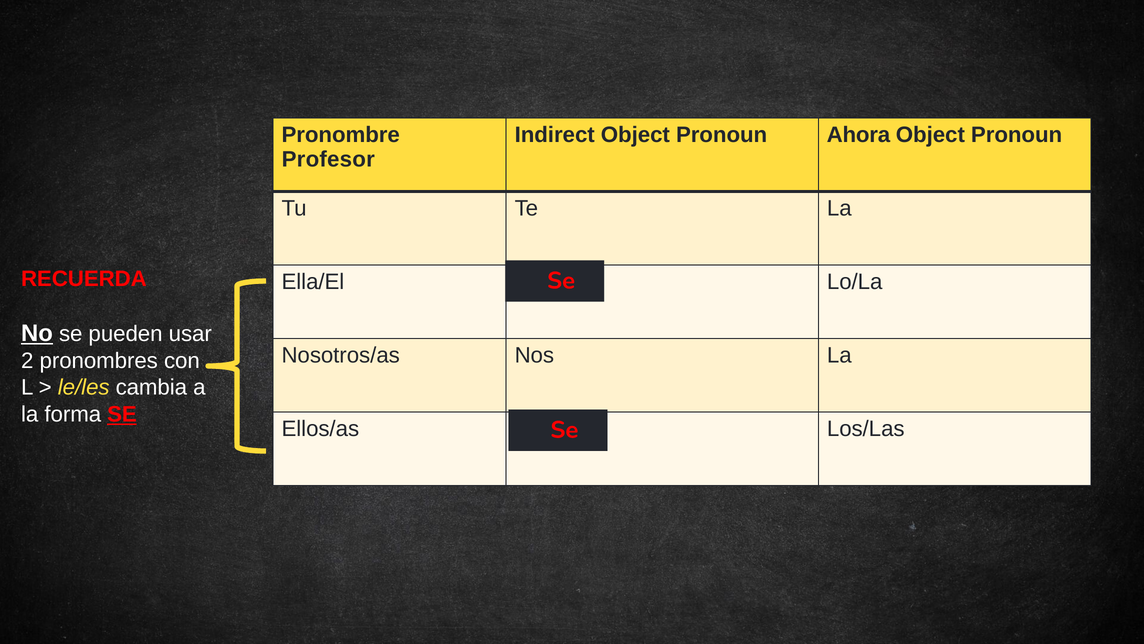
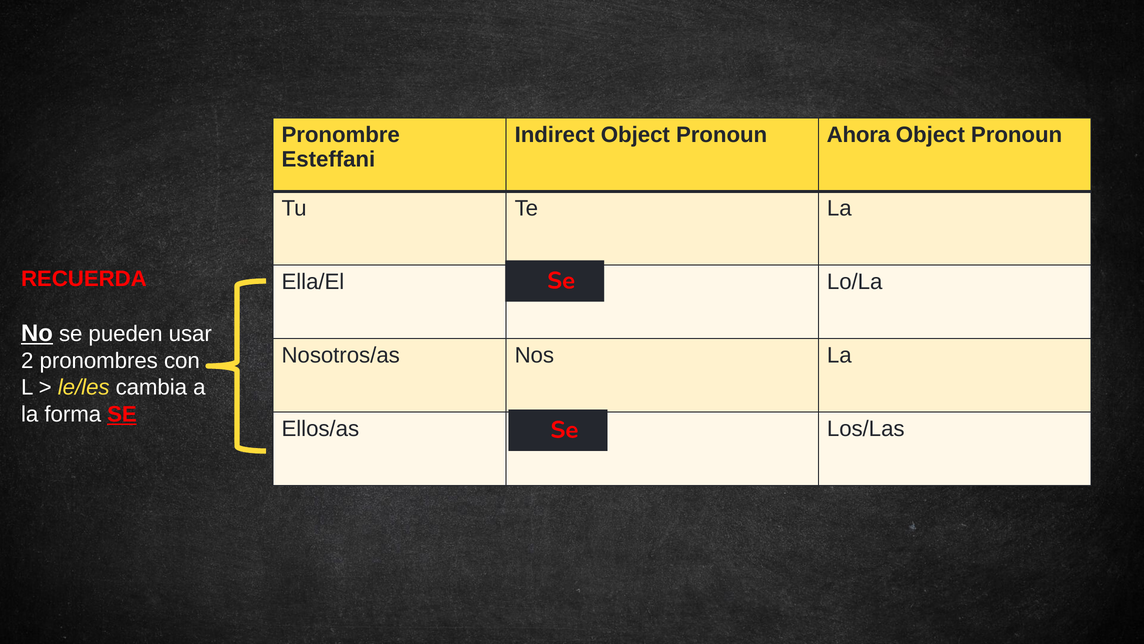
Profesor: Profesor -> Esteffani (328, 160)
